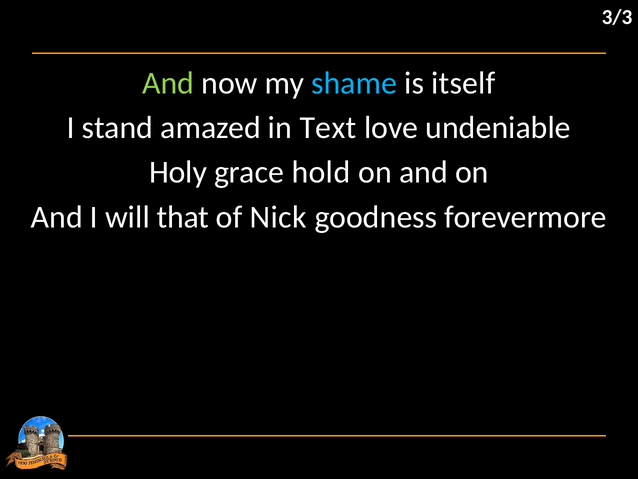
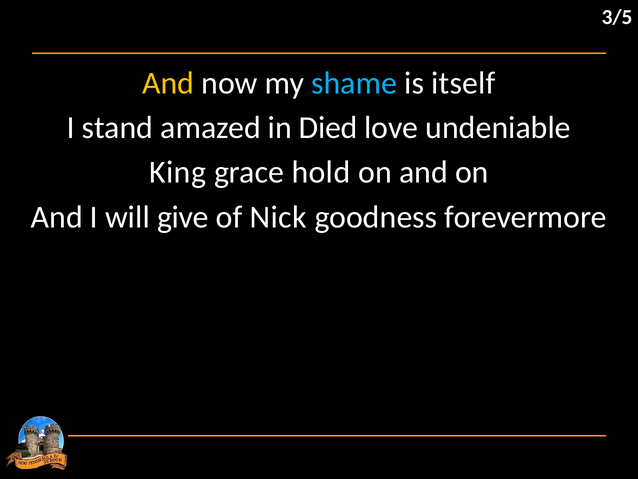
3/3: 3/3 -> 3/5 (617, 17)
And colour: light green -> yellow (168, 83)
Text: Text -> Died (328, 128)
Holy: Holy -> King (178, 172)
that: that -> give (183, 217)
